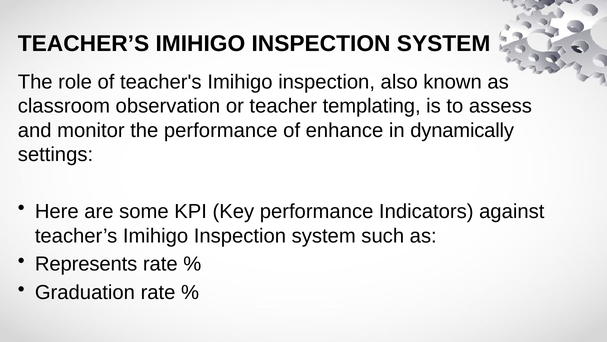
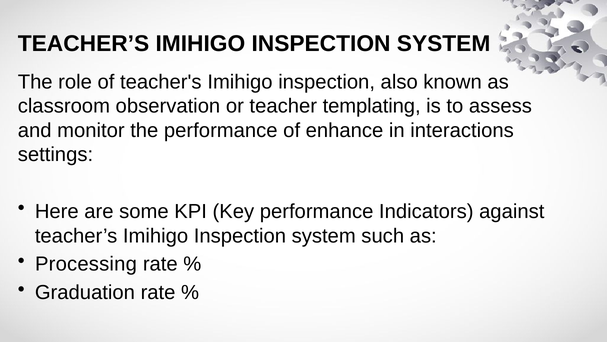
dynamically: dynamically -> interactions (462, 130)
Represents: Represents -> Processing (86, 264)
